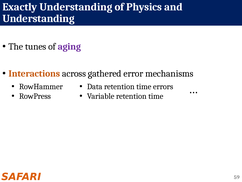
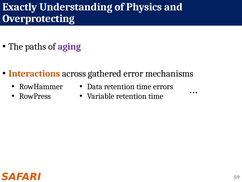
Understanding: Understanding -> Overprotecting (38, 19)
tunes: tunes -> paths (36, 46)
